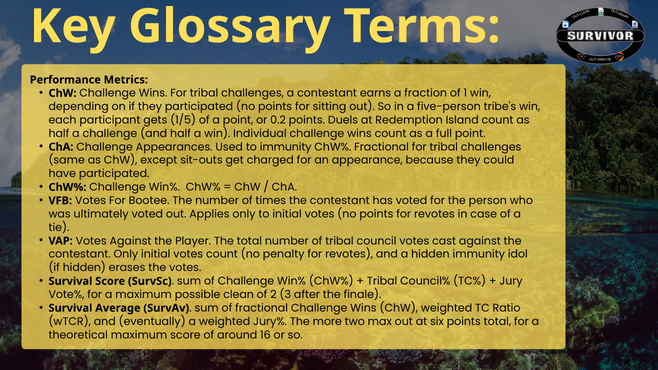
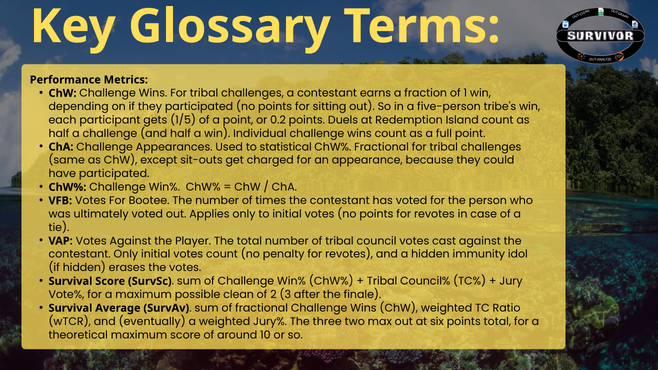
to immunity: immunity -> statistical (286, 147)
more: more -> three (327, 322)
16: 16 -> 10 (265, 335)
